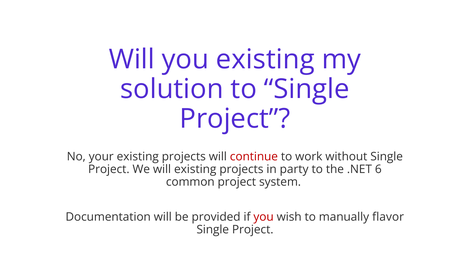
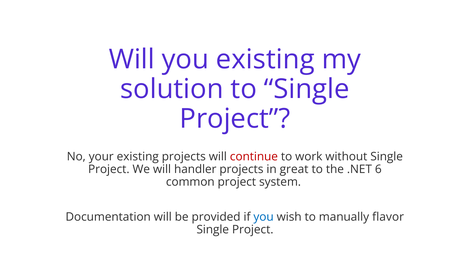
will existing: existing -> handler (195, 170)
party: party -> great (294, 170)
you colour: red -> blue (264, 217)
